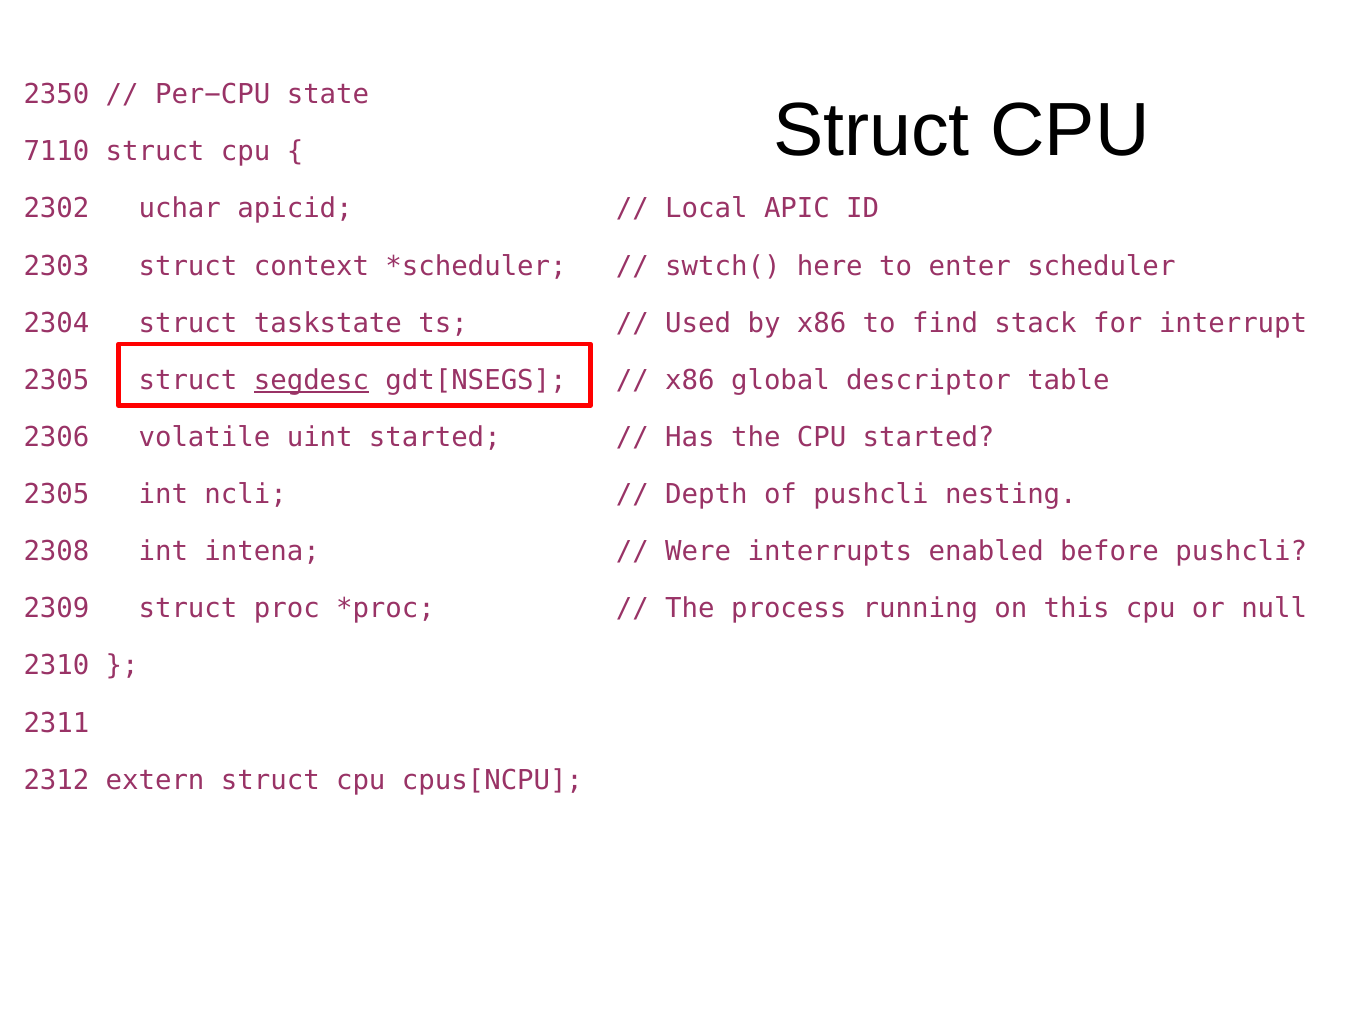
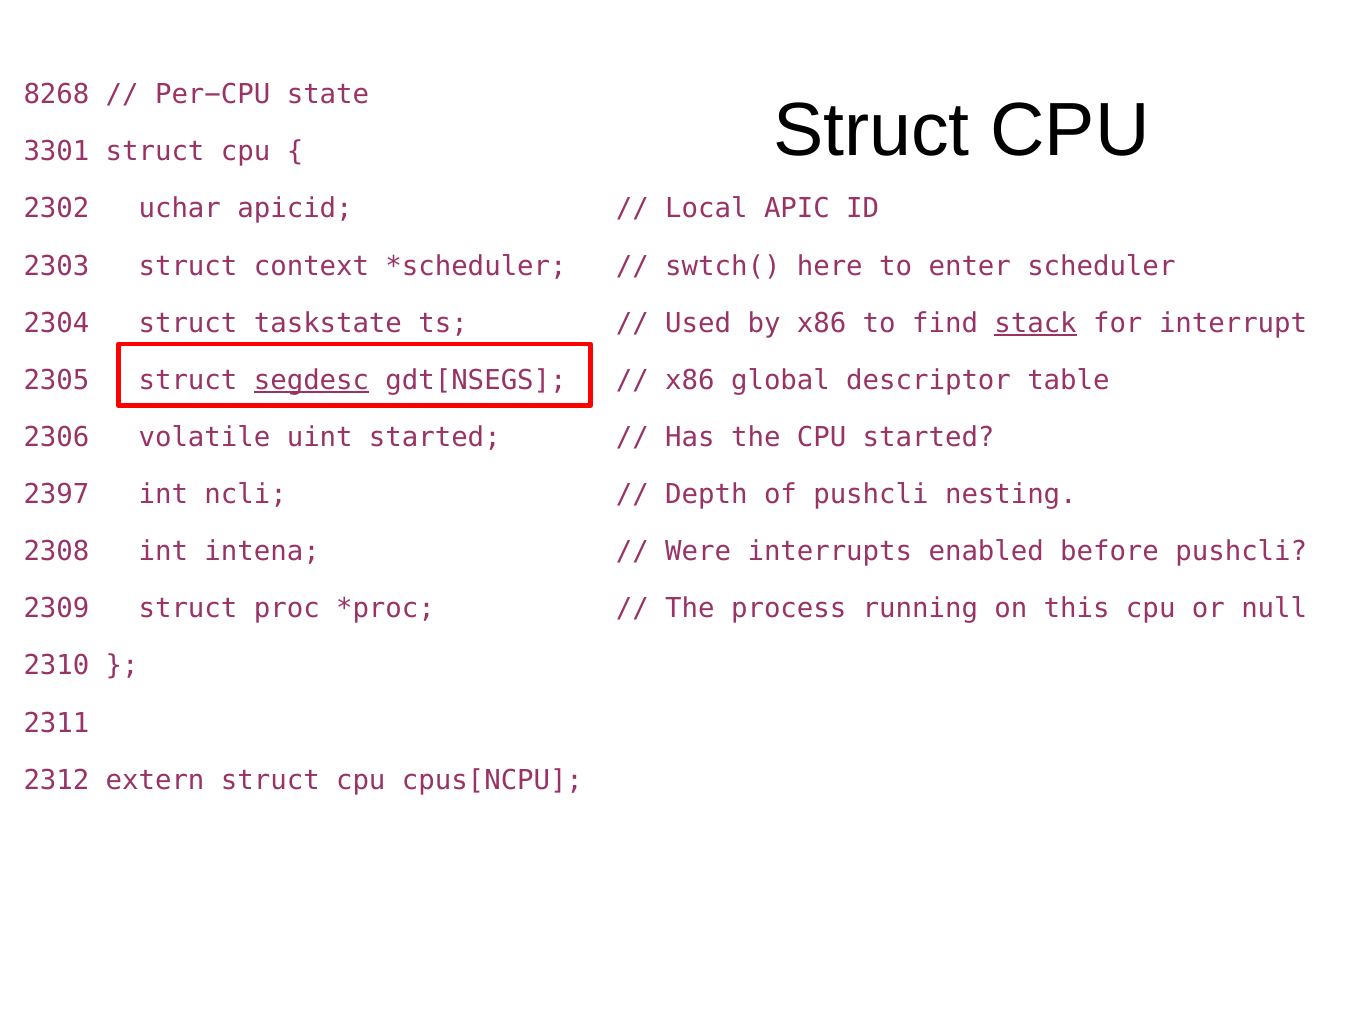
2350: 2350 -> 8268 (56, 95)
7110: 7110 -> 3301 (56, 152)
stack underline: none -> present (1036, 323)
2305: 2305 -> 2397 (56, 495)
